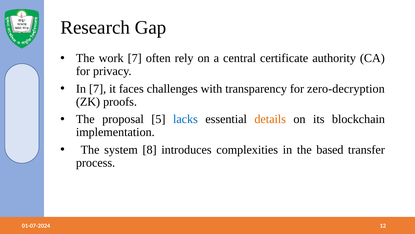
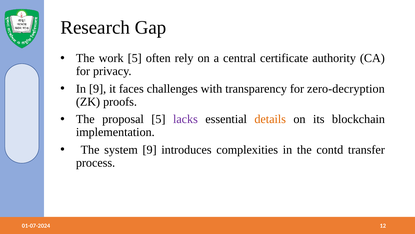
work 7: 7 -> 5 (135, 58)
In 7: 7 -> 9 (98, 89)
lacks colour: blue -> purple (185, 119)
system 8: 8 -> 9 (150, 149)
based: based -> contd (330, 149)
